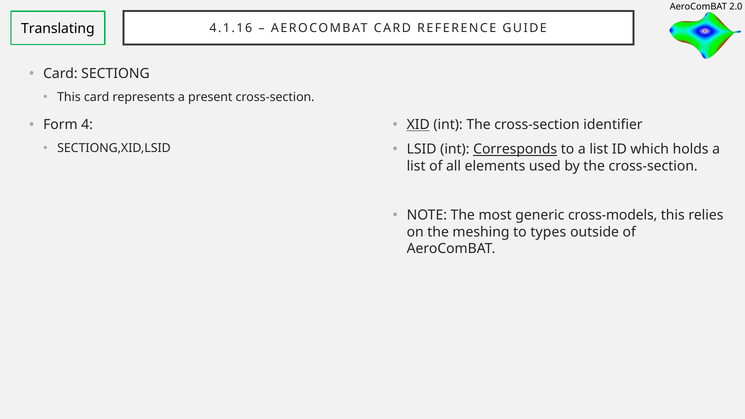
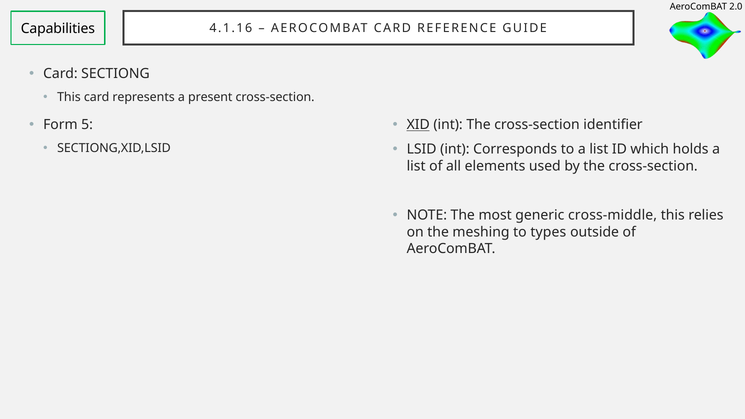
Translating: Translating -> Capabilities (58, 29)
4: 4 -> 5 (87, 125)
Corresponds underline: present -> none (515, 149)
cross-models: cross-models -> cross-middle (613, 215)
